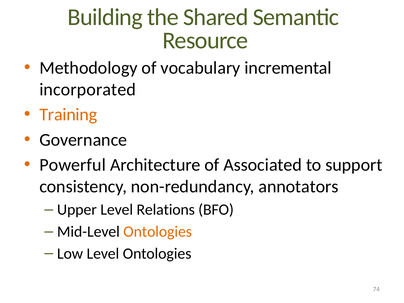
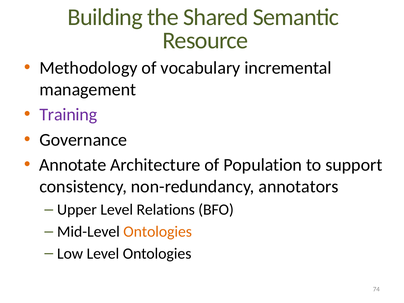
incorporated: incorporated -> management (88, 90)
Training colour: orange -> purple (68, 115)
Powerful: Powerful -> Annotate (73, 165)
Associated: Associated -> Population (263, 165)
